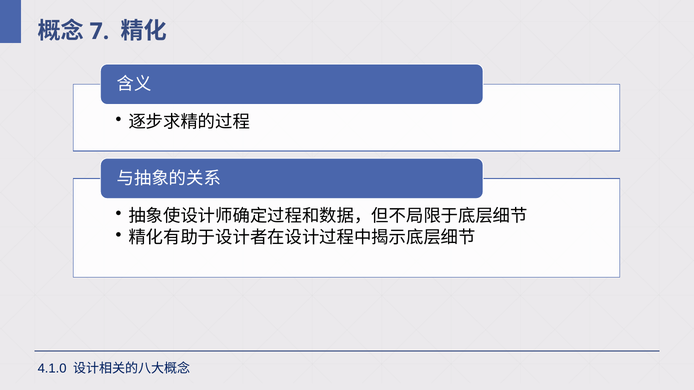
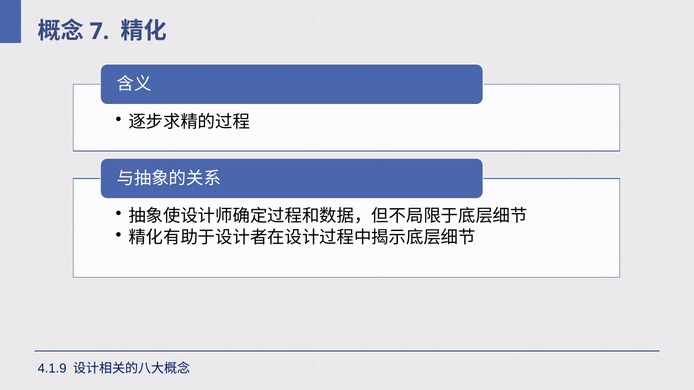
4.1.0: 4.1.0 -> 4.1.9 (52, 369)
